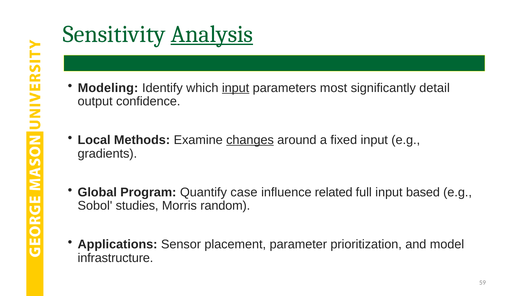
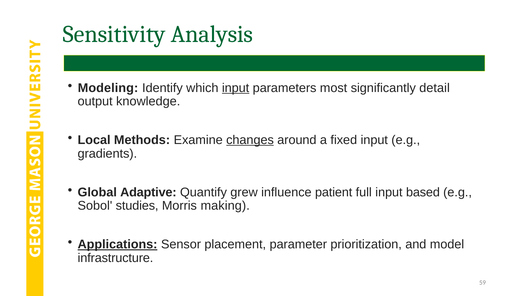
Analysis underline: present -> none (212, 34)
confidence: confidence -> knowledge (148, 101)
Program: Program -> Adaptive (148, 192)
case: case -> grew (244, 192)
related: related -> patient (334, 192)
random: random -> making (225, 206)
Applications underline: none -> present (118, 244)
